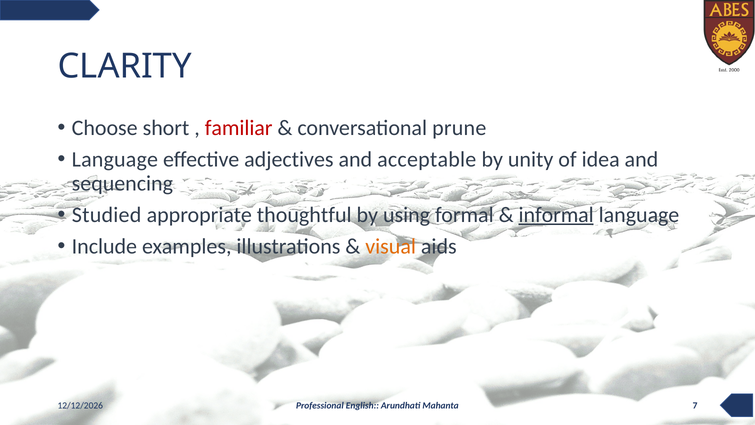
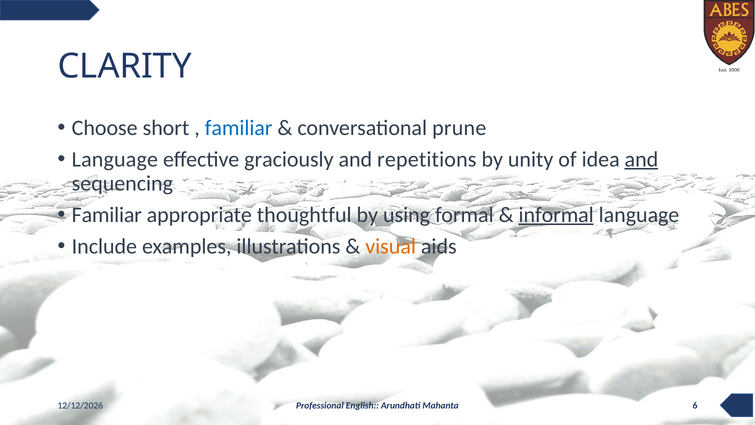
familiar colour: red -> blue (239, 128)
adjectives: adjectives -> graciously (289, 159)
acceptable: acceptable -> repetitions (427, 159)
and underline: none -> present (641, 159)
Studied: Studied -> Familiar (107, 215)
7: 7 -> 6 (695, 405)
